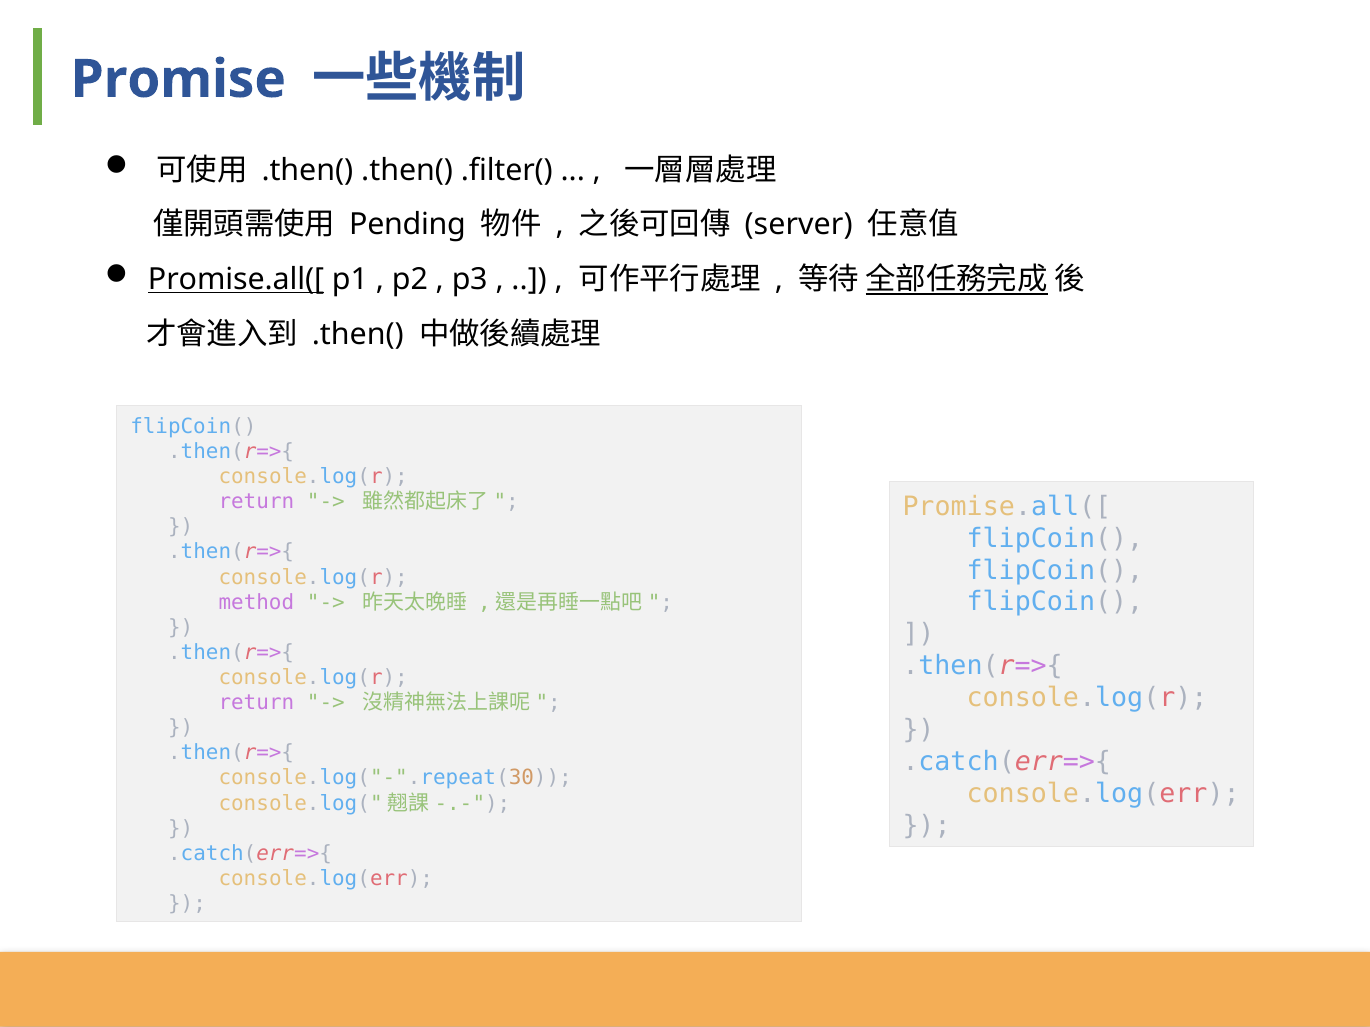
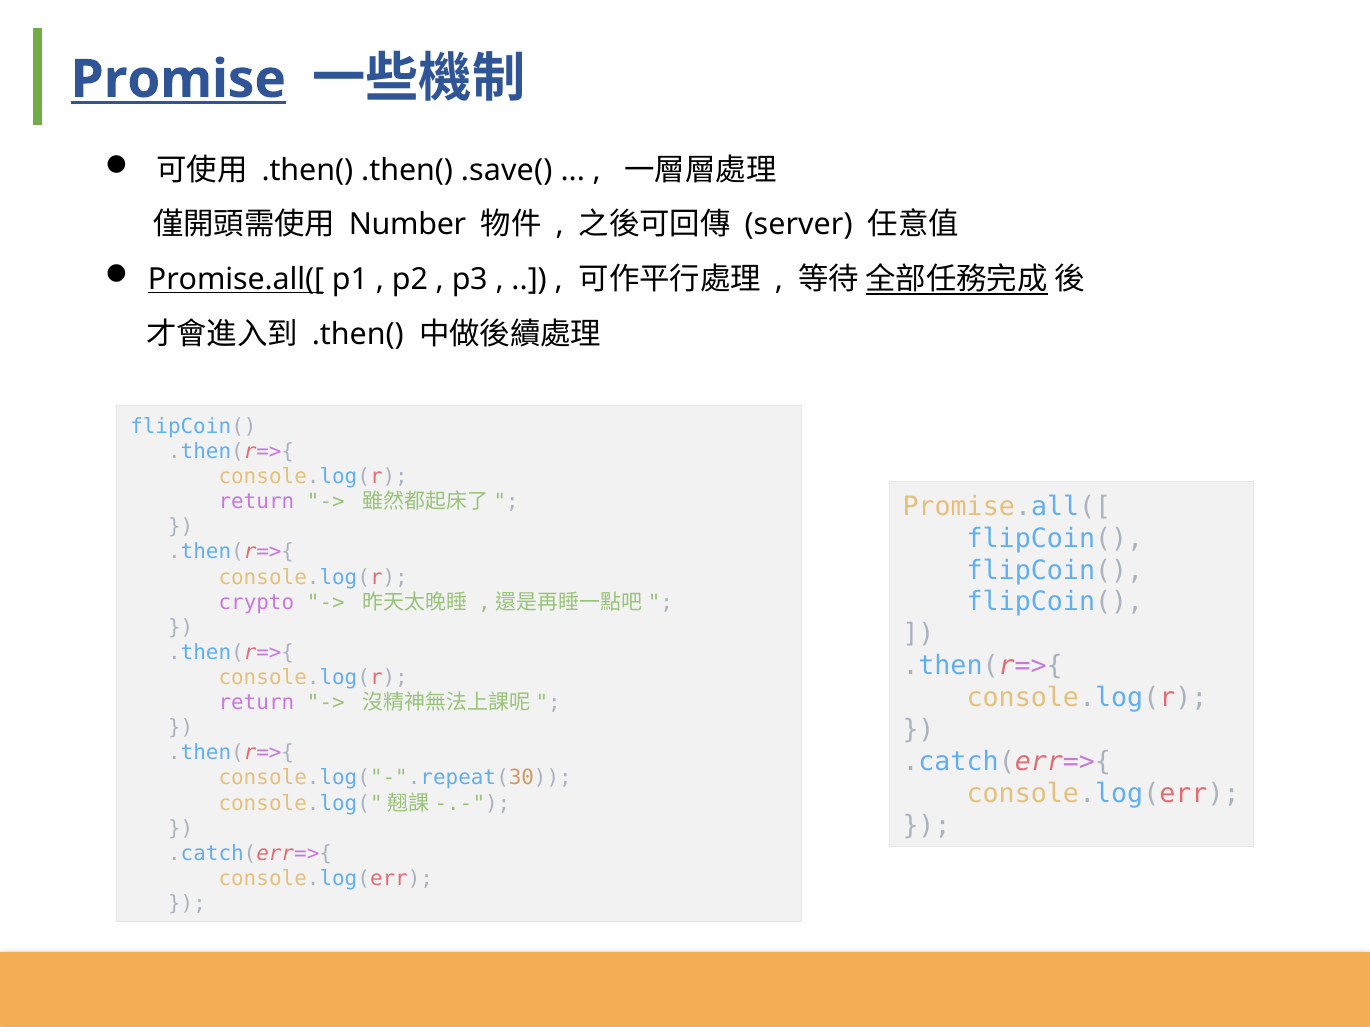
Promise underline: none -> present (178, 79)
.filter(: .filter( -> .save( (507, 170)
Pending: Pending -> Number (408, 225)
method: method -> crypto (256, 603)
